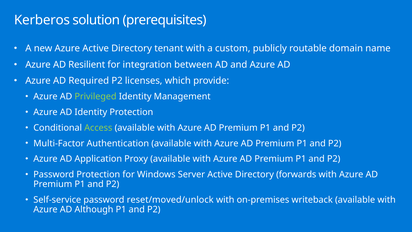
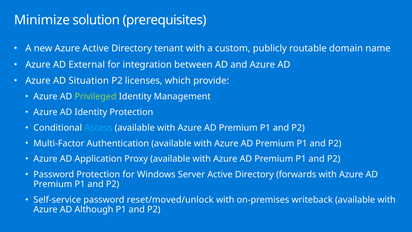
Kerberos: Kerberos -> Minimize (42, 20)
Resilient: Resilient -> External (87, 65)
Required: Required -> Situation (89, 81)
Access colour: light green -> light blue (98, 128)
